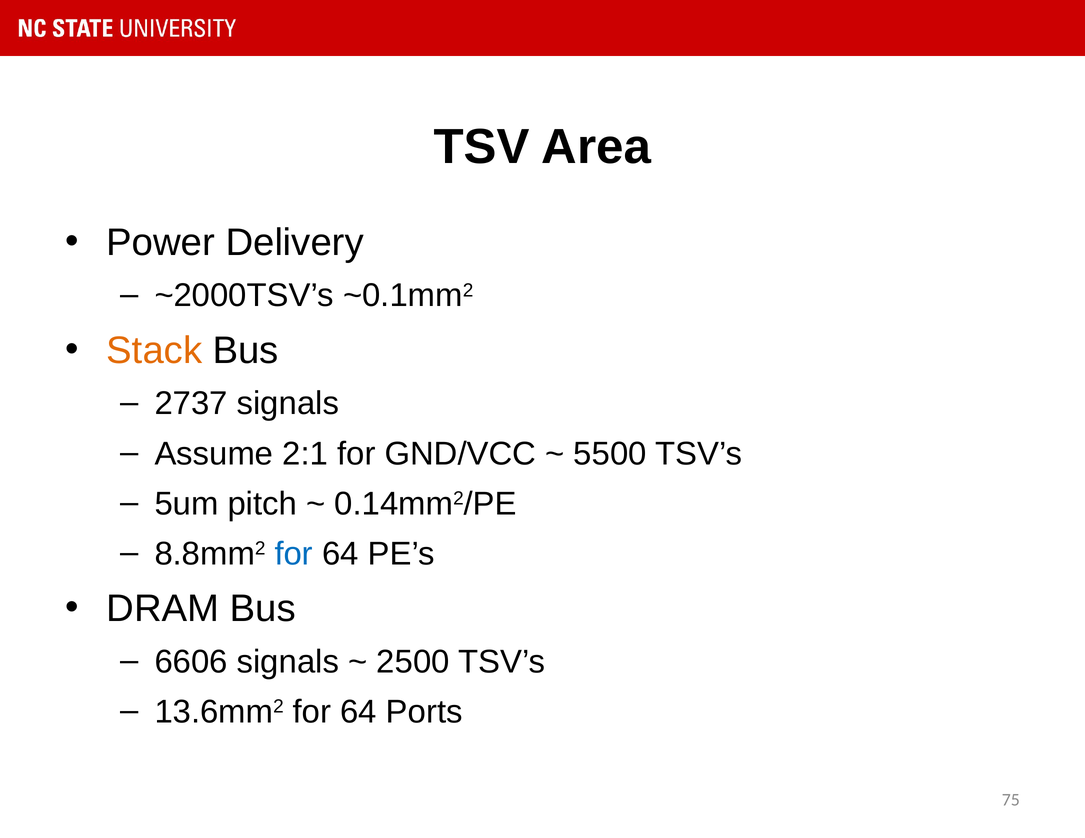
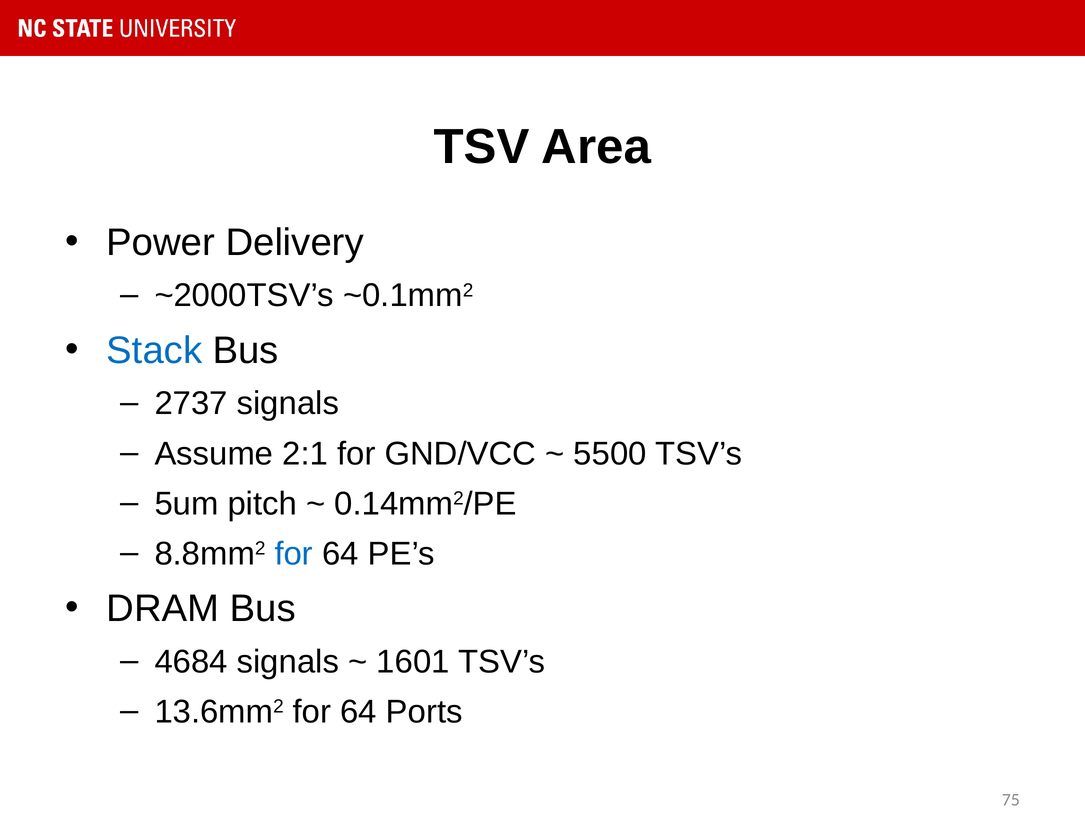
Stack colour: orange -> blue (154, 351)
6606: 6606 -> 4684 (191, 662)
2500: 2500 -> 1601 (413, 662)
